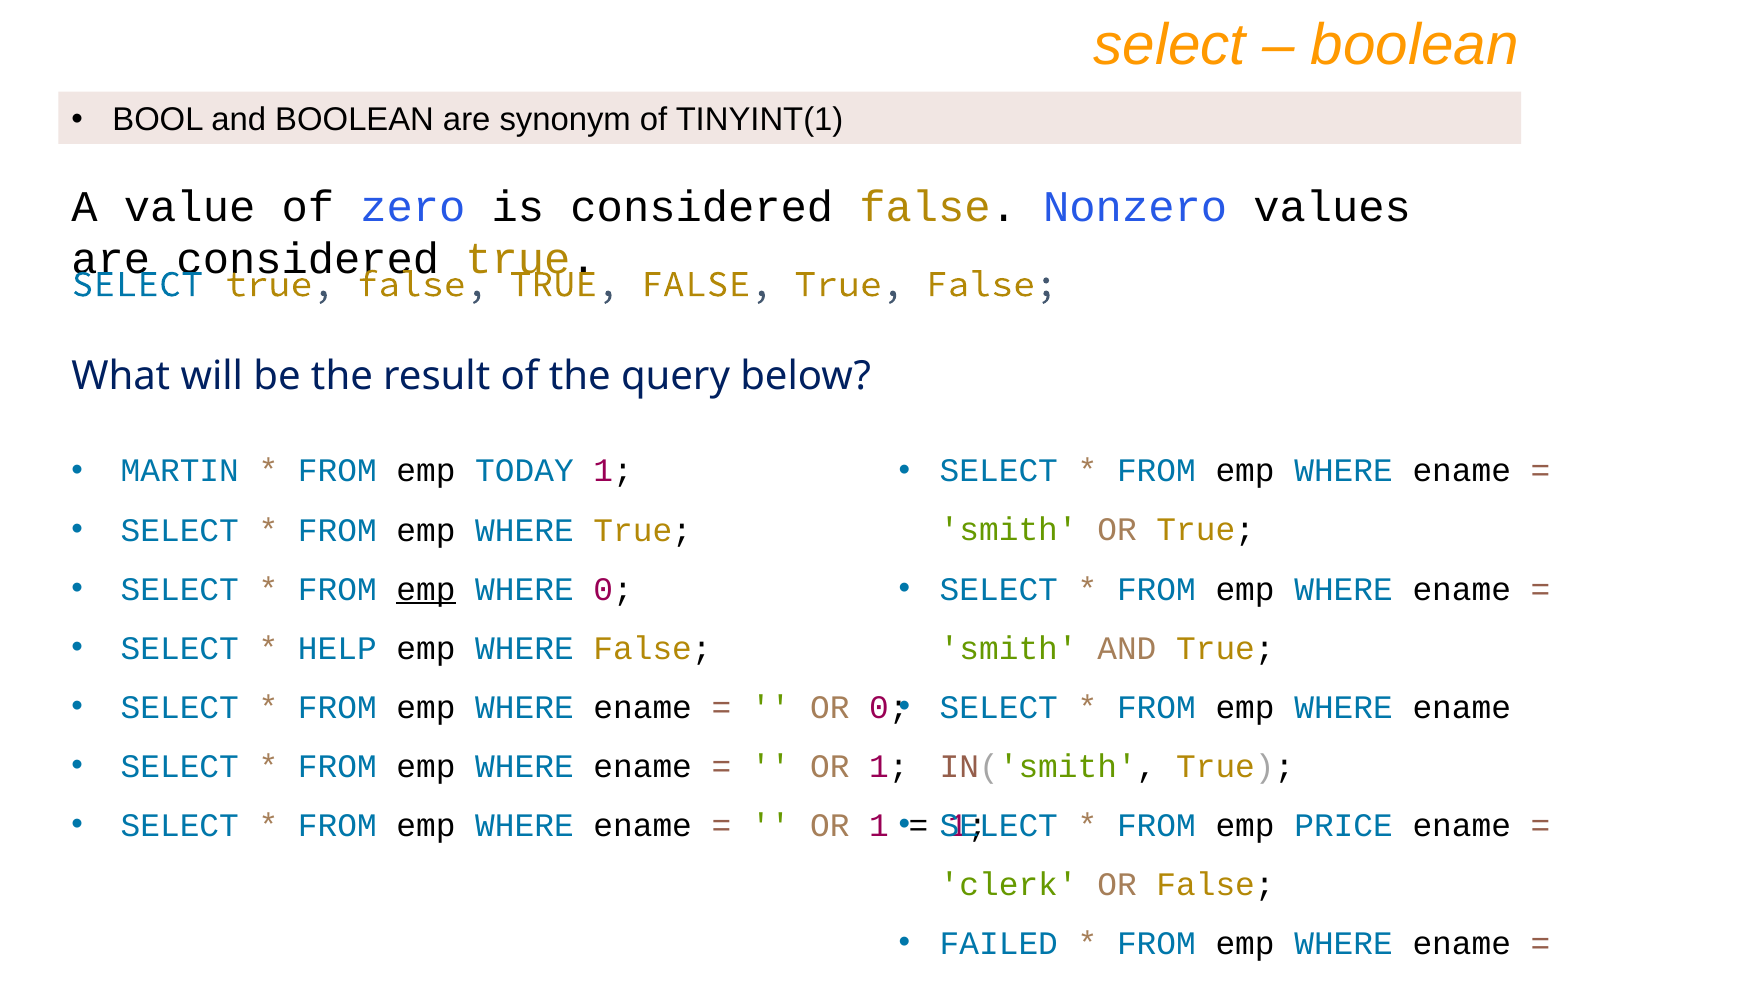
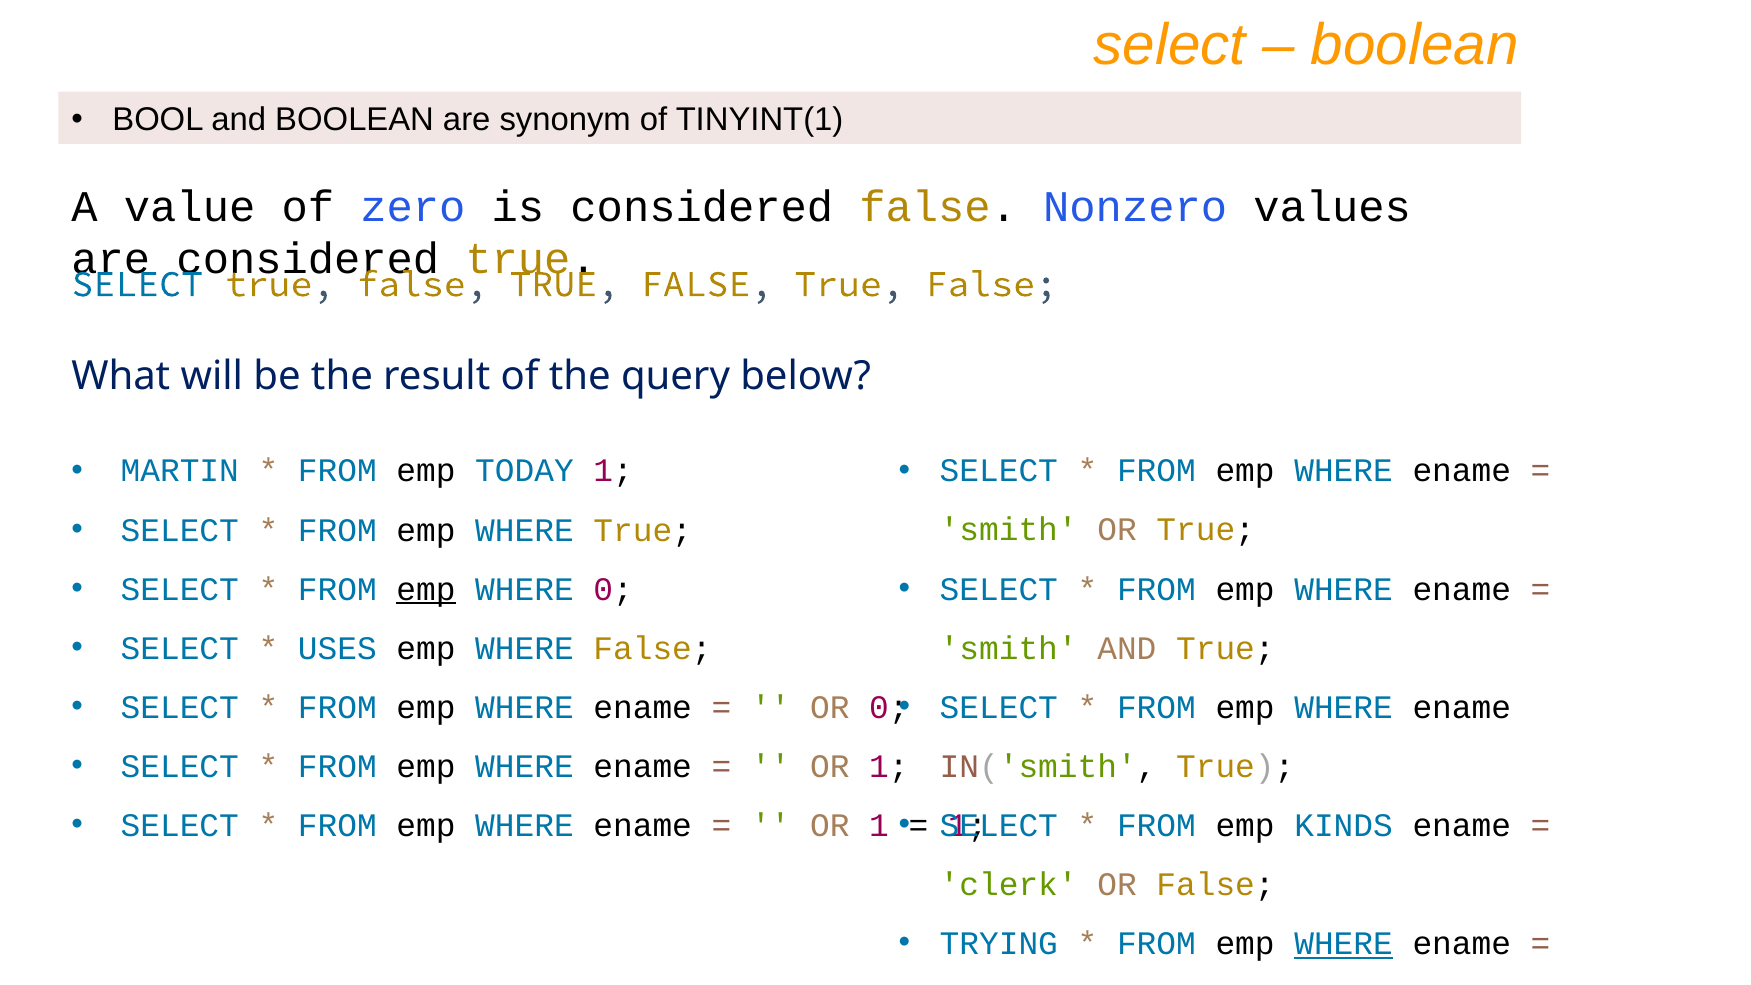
HELP: HELP -> USES (337, 648)
PRICE: PRICE -> KINDS (1344, 826)
FAILED: FAILED -> TRYING (999, 944)
WHERE underline: none -> present (1344, 944)
